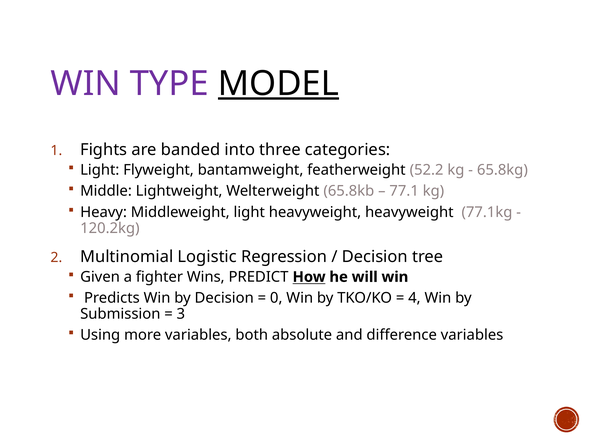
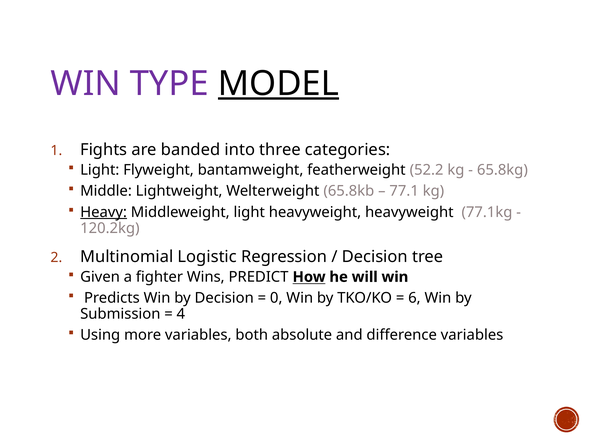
Heavy underline: none -> present (104, 212)
4: 4 -> 6 (414, 298)
3: 3 -> 4 (181, 314)
